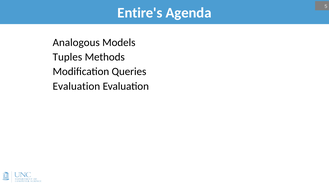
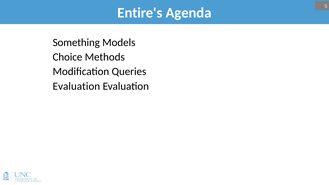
Analogous: Analogous -> Something (76, 42)
Tuples: Tuples -> Choice (67, 57)
